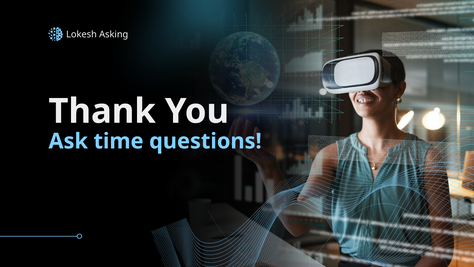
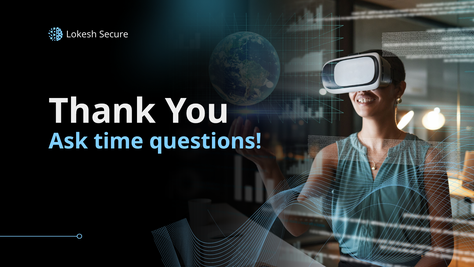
Asking: Asking -> Secure (114, 34)
